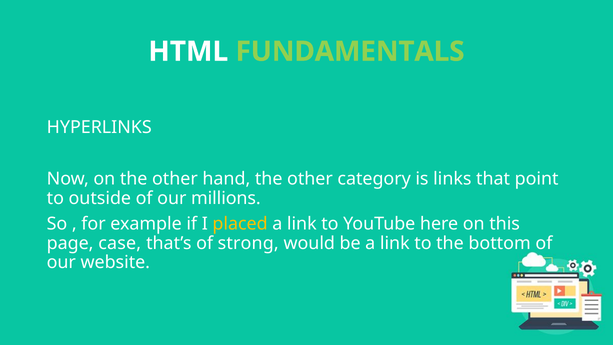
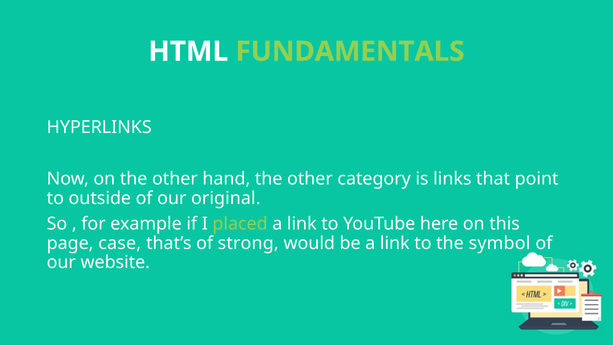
millions: millions -> original (226, 198)
placed colour: yellow -> light green (240, 224)
bottom: bottom -> symbol (500, 243)
